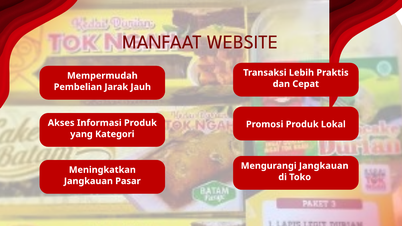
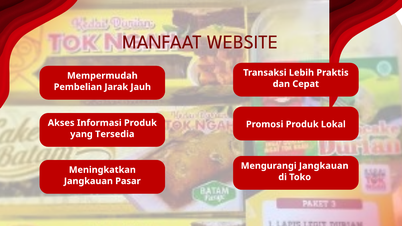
Kategori: Kategori -> Tersedia (115, 134)
